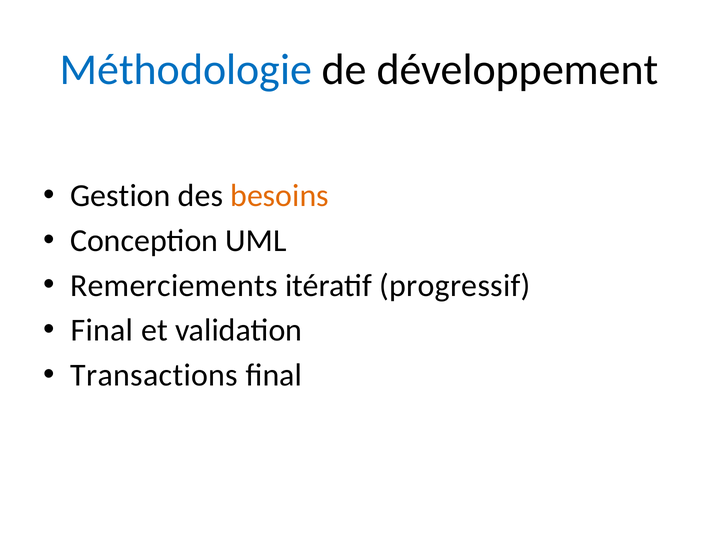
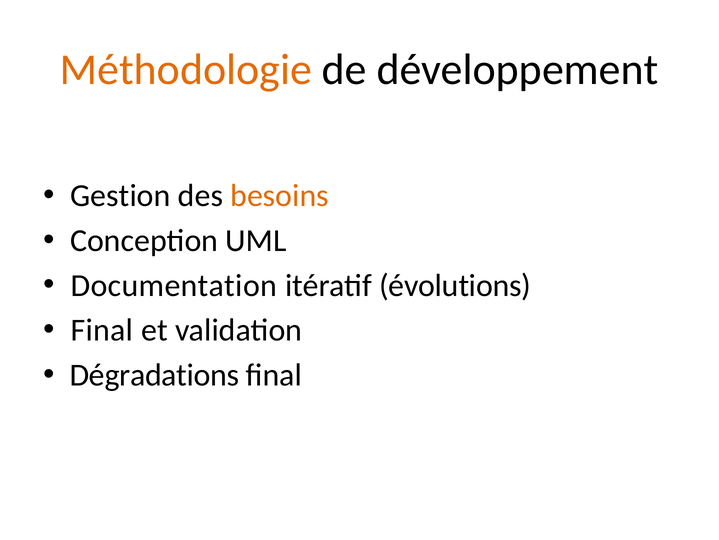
Méthodologie colour: blue -> orange (186, 70)
Remerciements: Remerciements -> Documentation (174, 285)
progressif: progressif -> évolutions (455, 285)
Transactions: Transactions -> Dégradations (154, 375)
